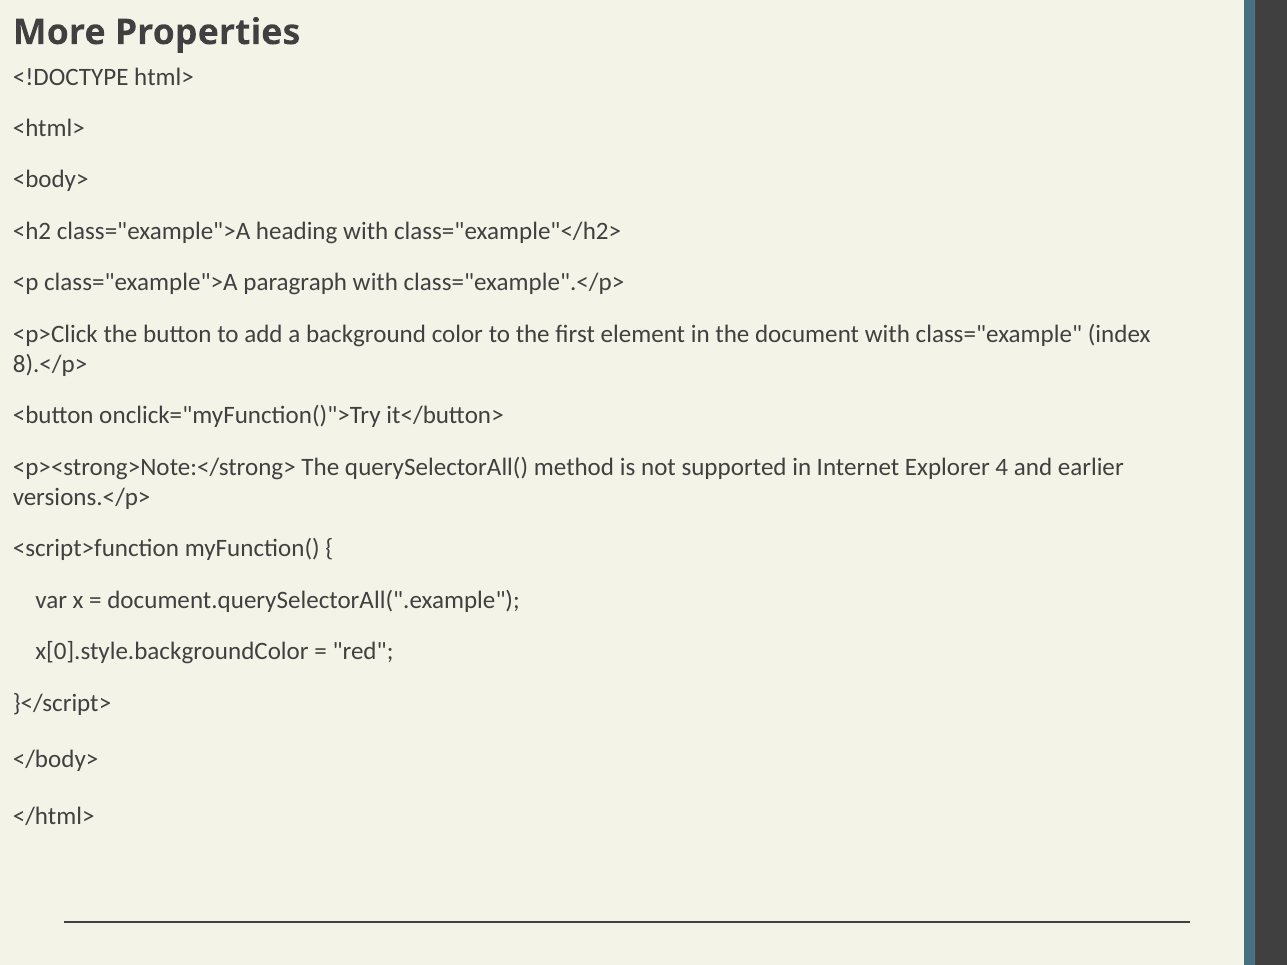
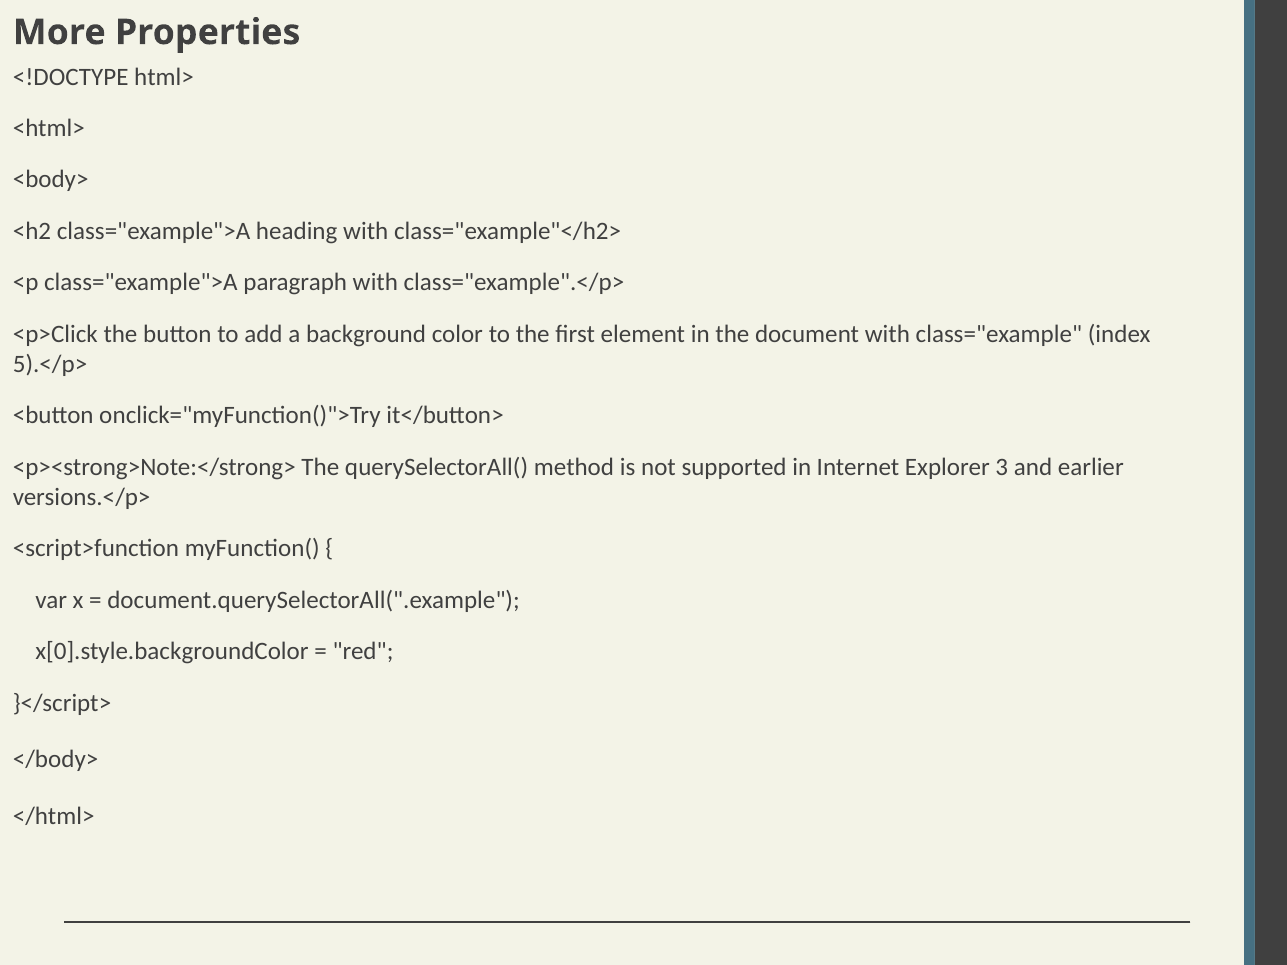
8).</p>: 8).</p> -> 5).</p> (50, 364)
4: 4 -> 3 (1002, 467)
